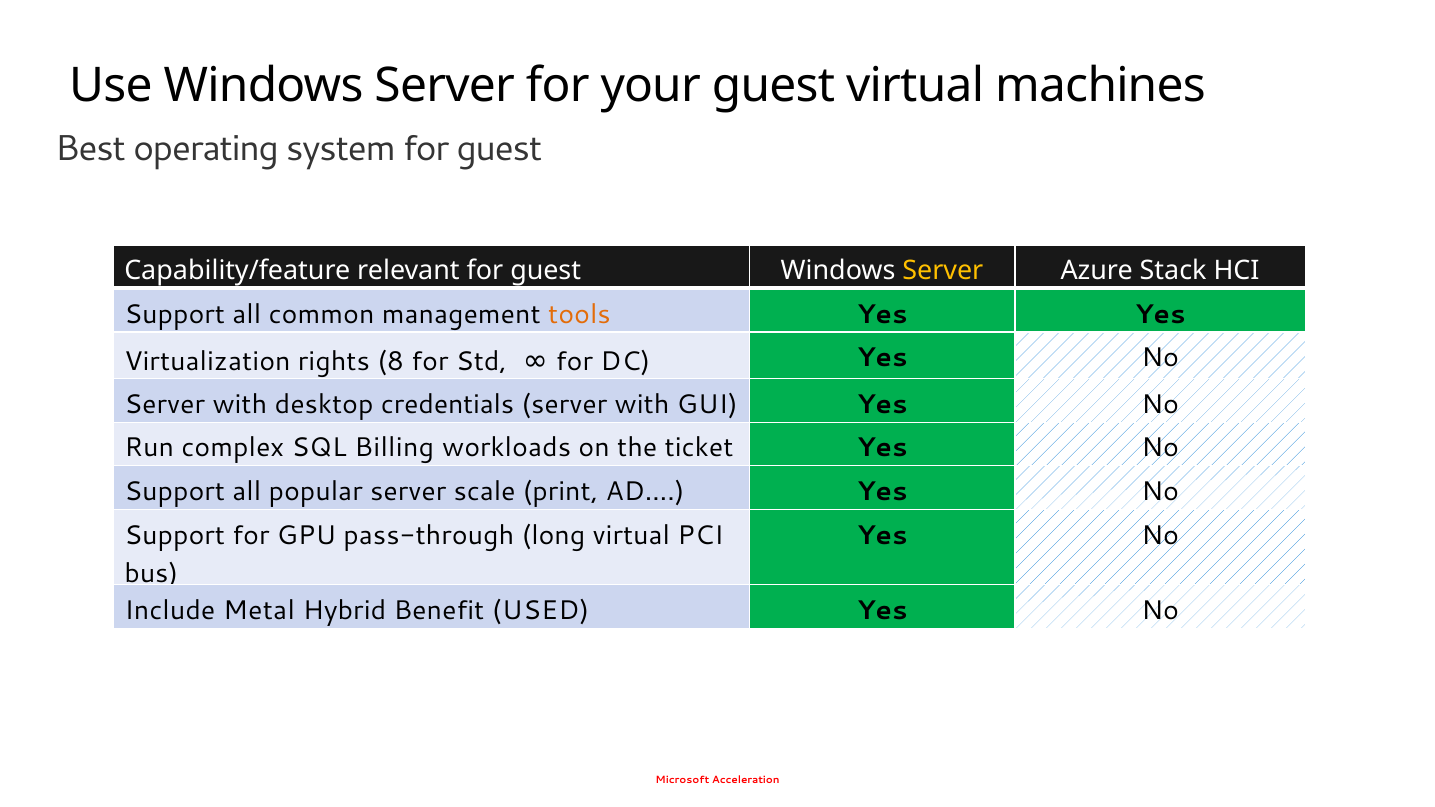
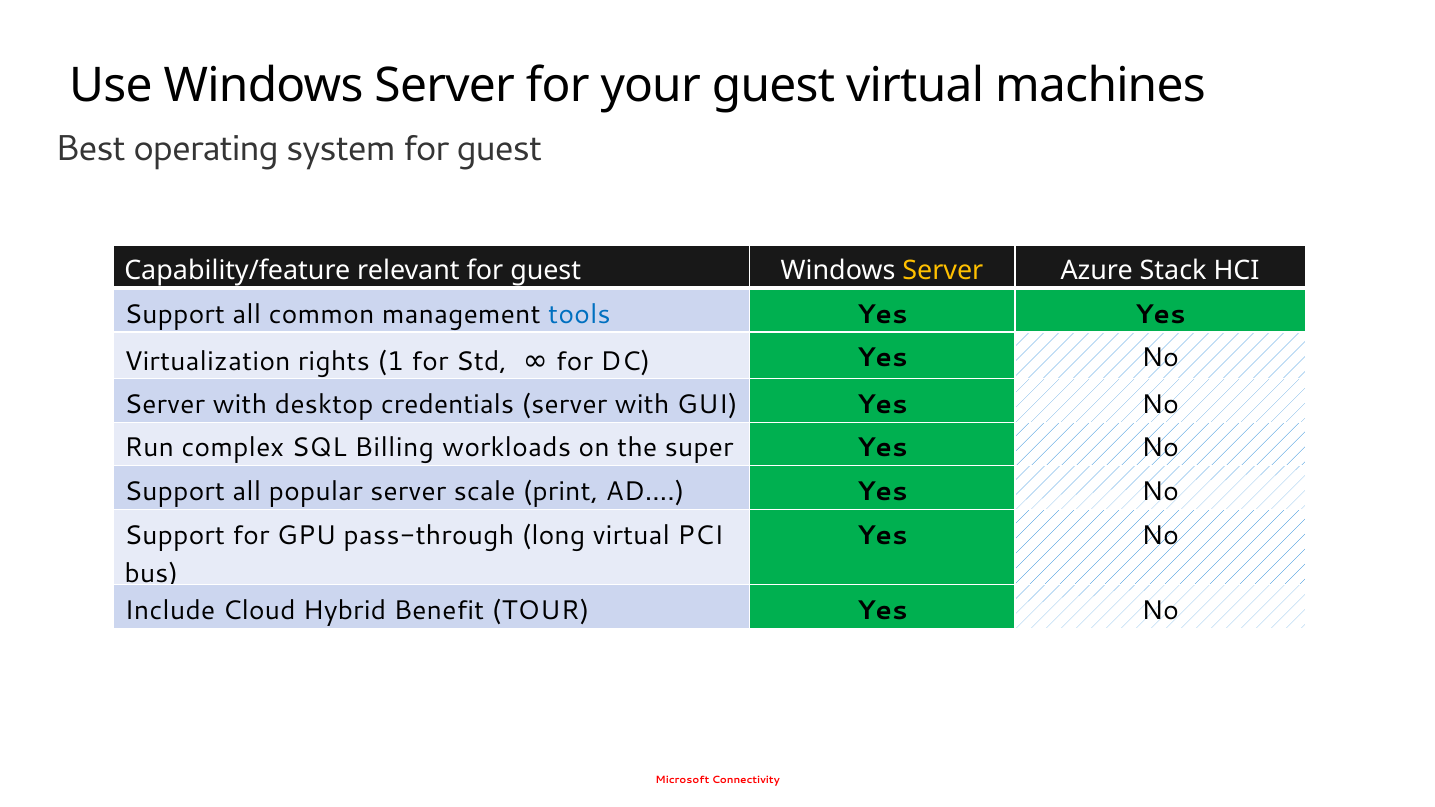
tools colour: orange -> blue (579, 314)
8: 8 -> 1 (391, 361)
ticket: ticket -> super (699, 448)
Metal: Metal -> Cloud (259, 611)
USED: USED -> TOUR (541, 611)
Acceleration: Acceleration -> Connectivity (746, 780)
